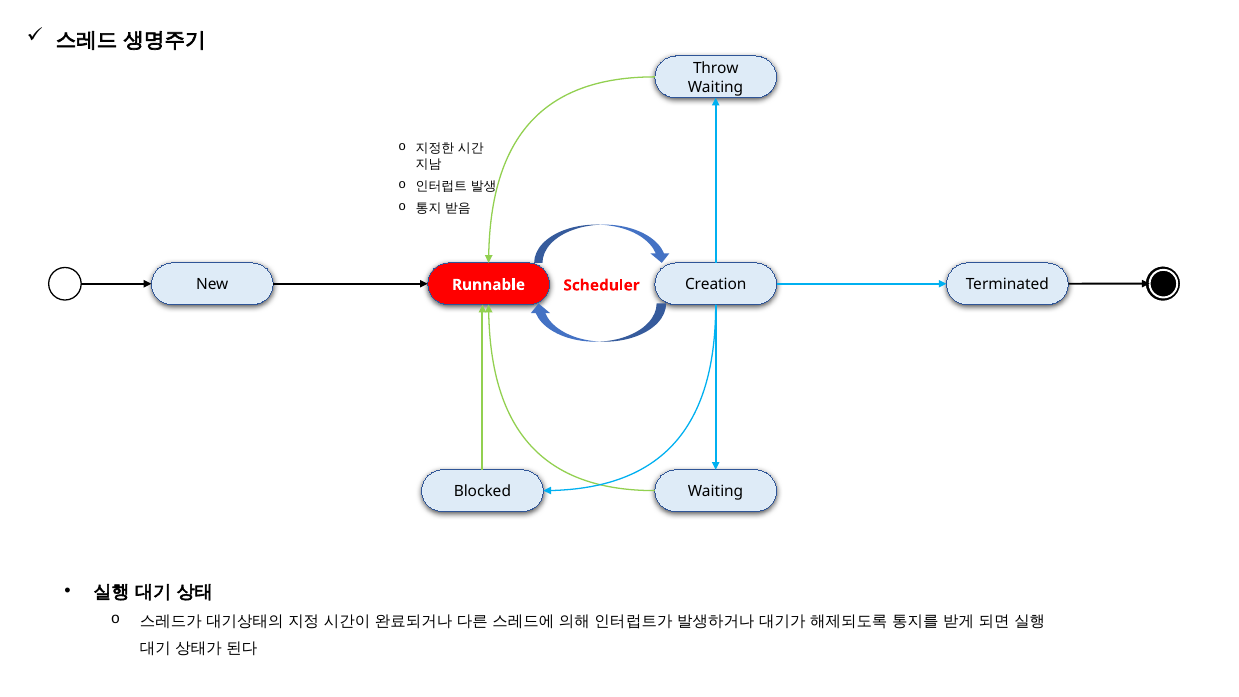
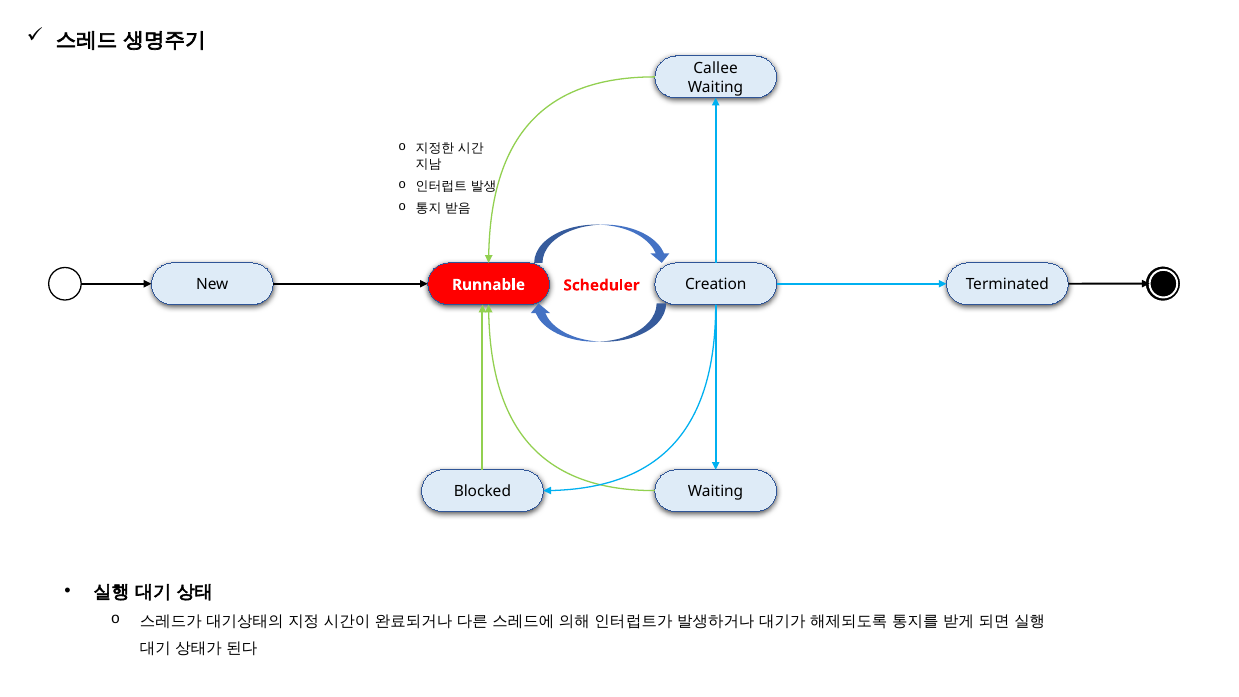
Throw: Throw -> Callee (716, 69)
